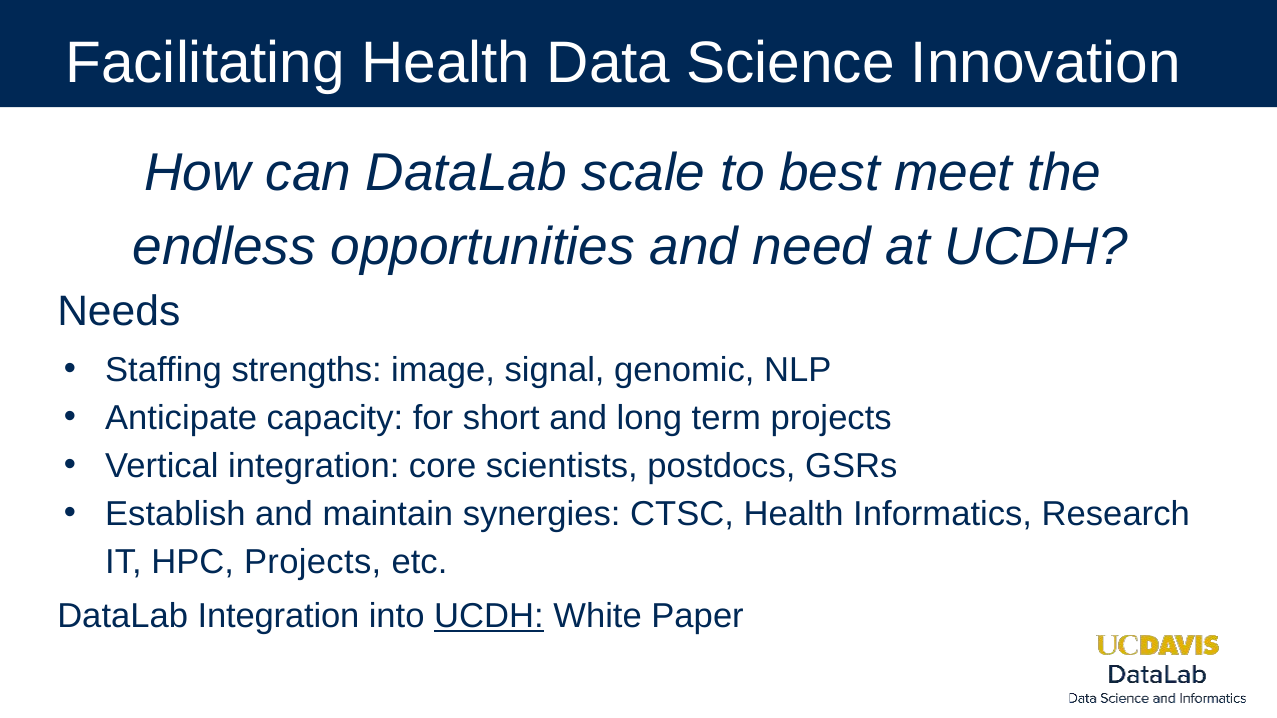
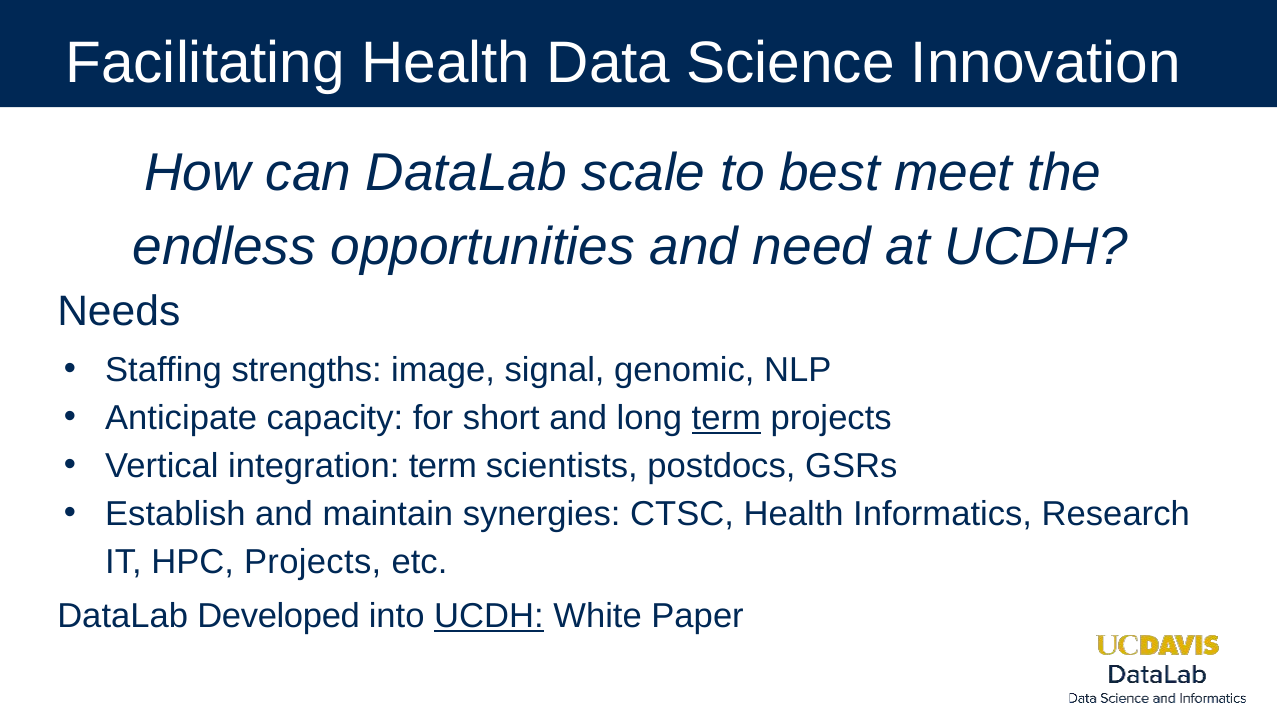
term underline: none -> present (726, 419)
integration core: core -> term (443, 466)
DataLab Integration: Integration -> Developed (279, 617)
